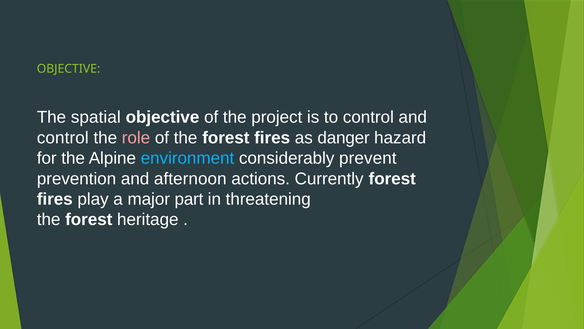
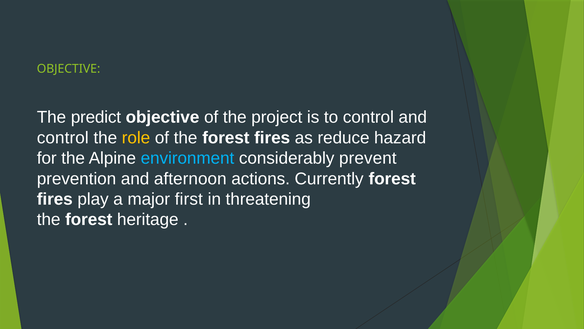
spatial: spatial -> predict (96, 117)
role colour: pink -> yellow (136, 138)
danger: danger -> reduce (344, 138)
part: part -> first (189, 199)
